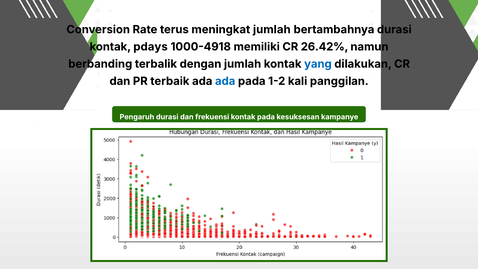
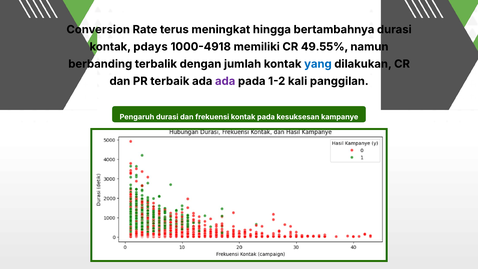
meningkat jumlah: jumlah -> hingga (272, 30)
26.42%: 26.42% -> 49.55% (325, 47)
ada colour: blue -> purple (225, 81)
